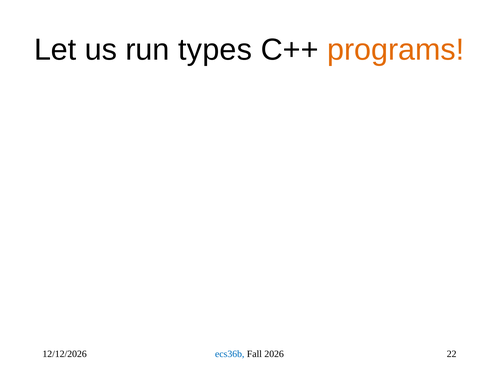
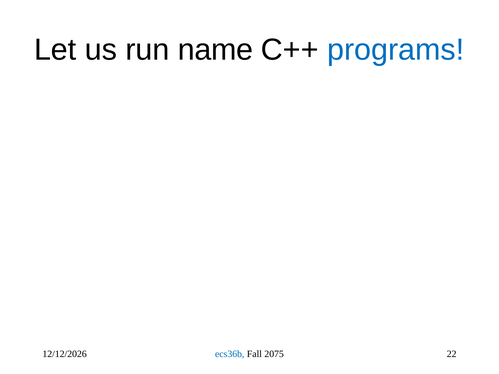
types: types -> name (215, 50)
programs colour: orange -> blue (396, 50)
2026: 2026 -> 2075 (274, 354)
